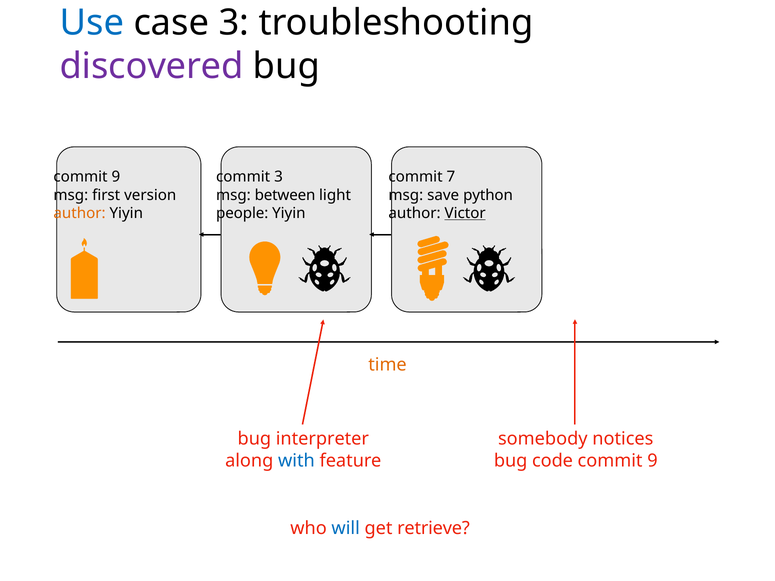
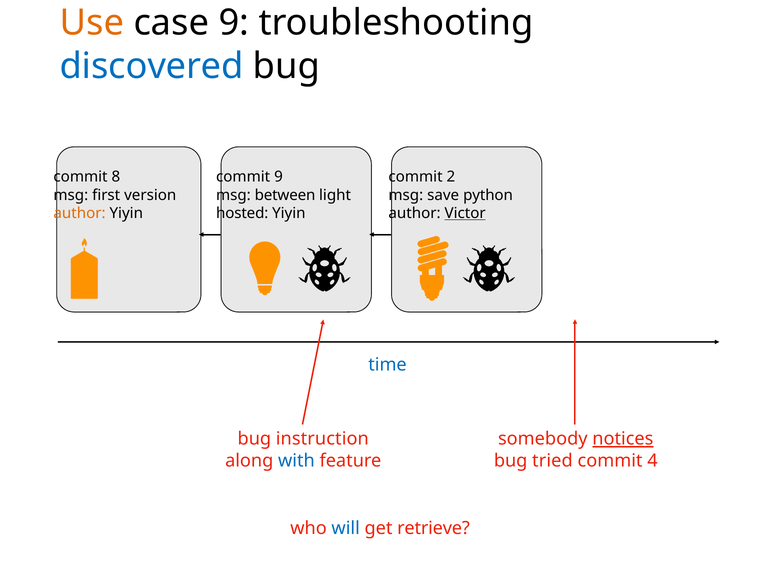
Use colour: blue -> orange (92, 23)
case 3: 3 -> 9 (234, 23)
discovered colour: purple -> blue (152, 66)
9: 9 -> 8 (116, 177)
commit 3: 3 -> 9 (278, 177)
7: 7 -> 2 (451, 177)
people: people -> hosted (242, 213)
time colour: orange -> blue (388, 365)
interpreter: interpreter -> instruction (322, 439)
notices underline: none -> present (623, 439)
code: code -> tried (552, 461)
9: 9 -> 4 (652, 461)
